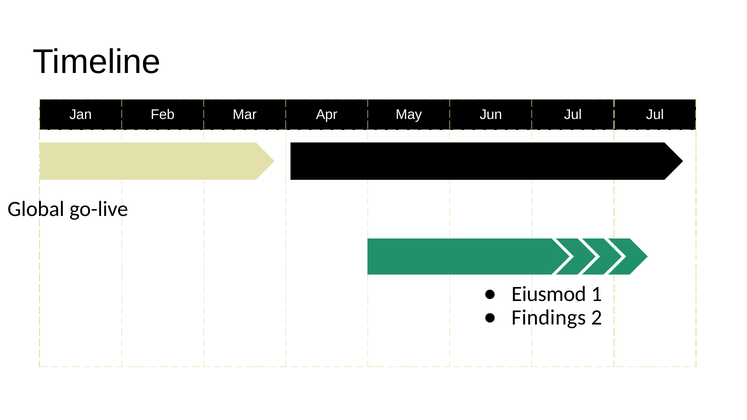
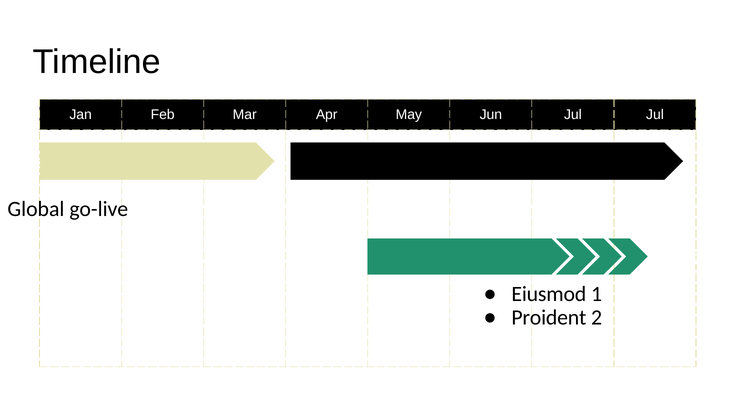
Findings: Findings -> Proident (549, 318)
